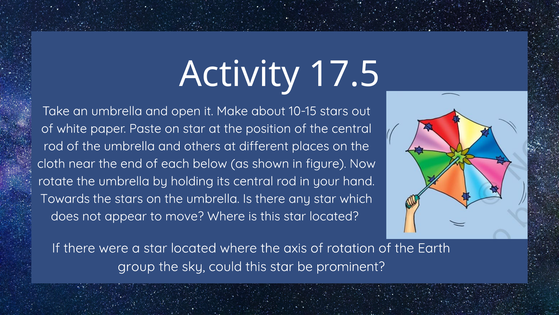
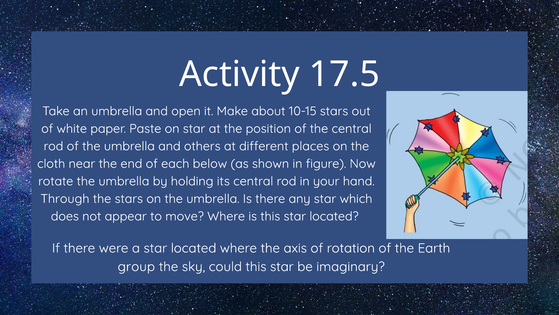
Towards: Towards -> Through (65, 198)
prominent: prominent -> imaginary (351, 266)
